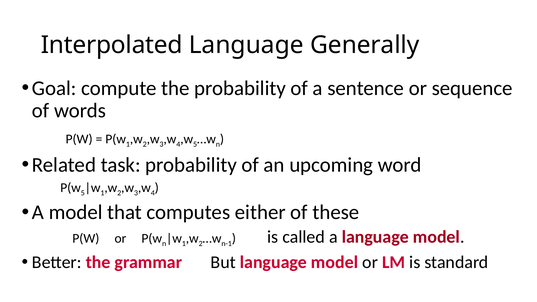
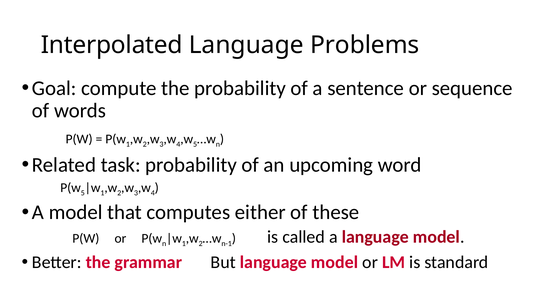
Generally: Generally -> Problems (365, 45)
